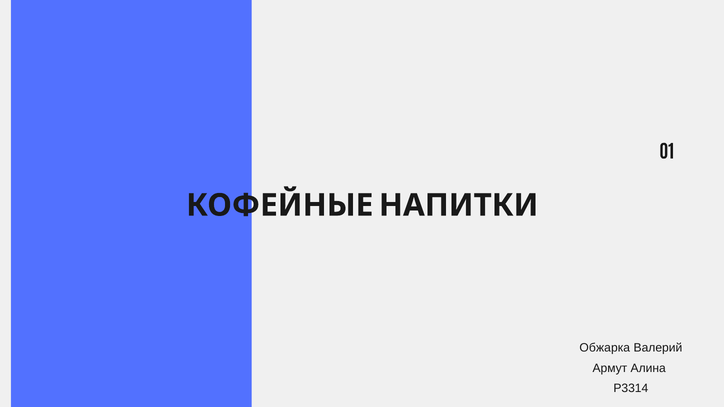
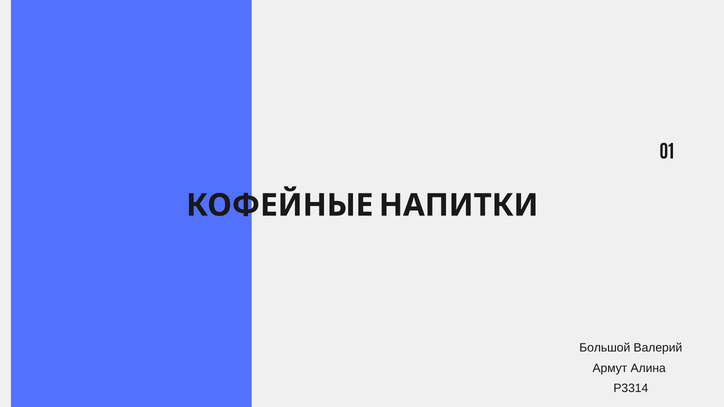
Обжарка: Обжарка -> Большой (605, 348)
